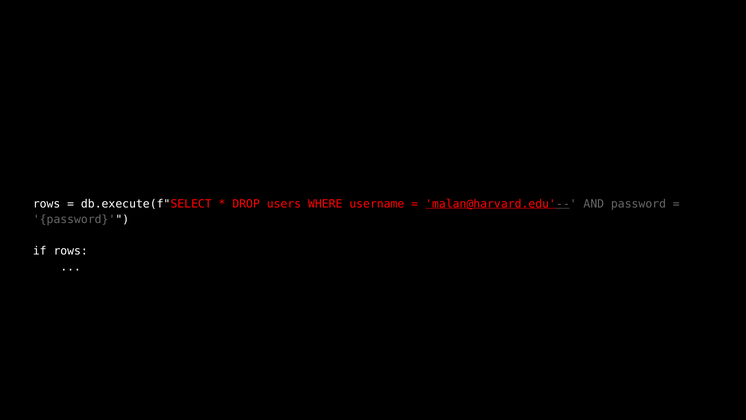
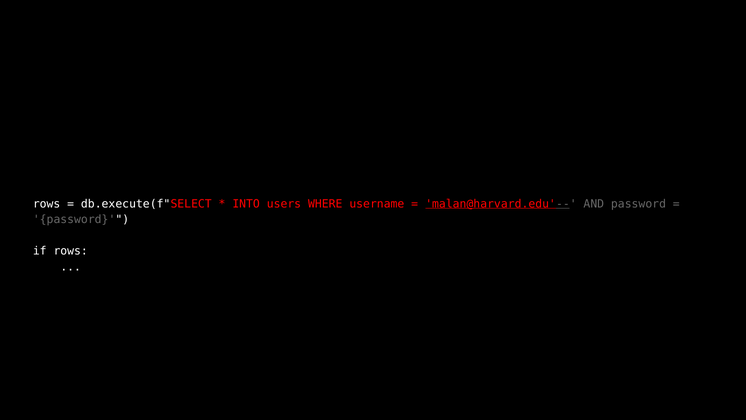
DROP: DROP -> INTO (246, 204)
